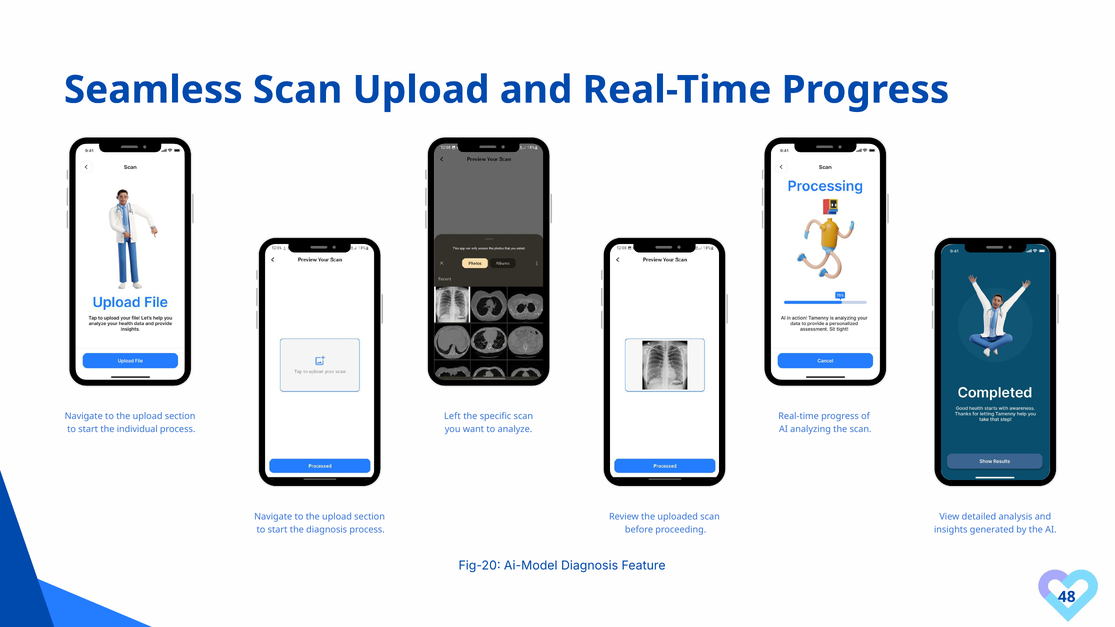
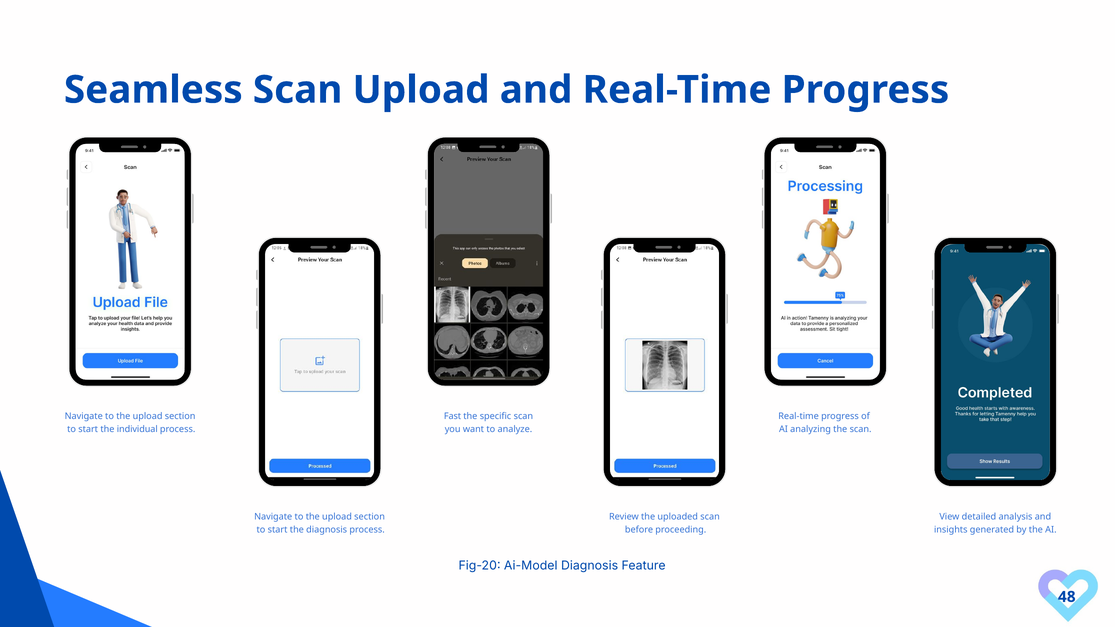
Left: Left -> Fast (453, 417)
